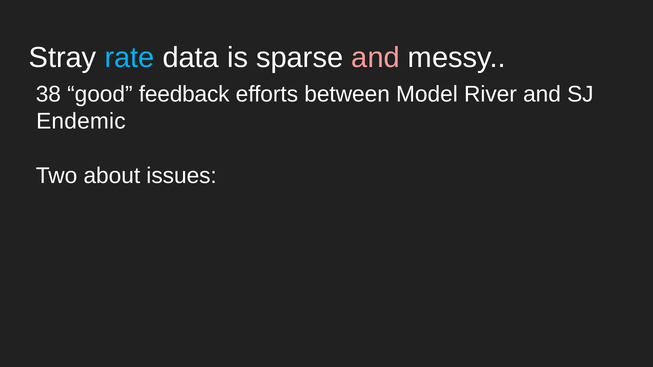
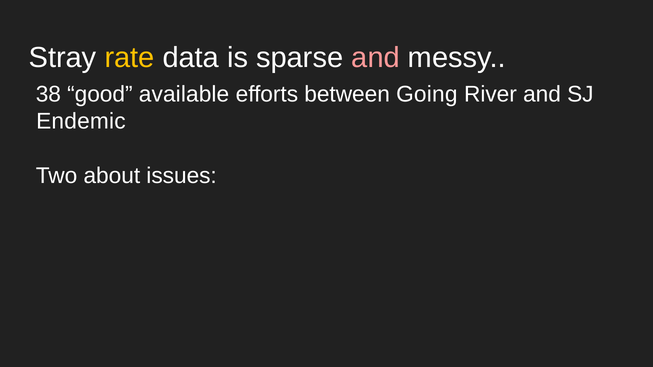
rate colour: light blue -> yellow (130, 58)
feedback: feedback -> available (184, 94)
Model: Model -> Going (427, 94)
